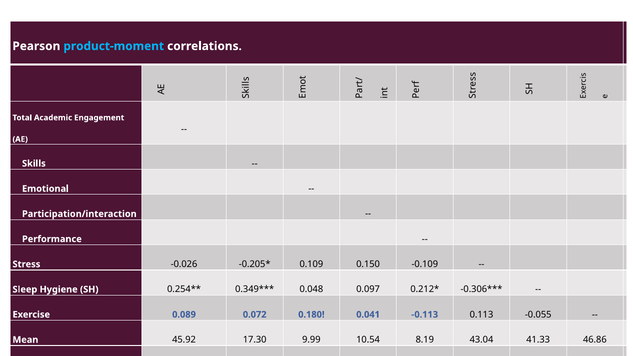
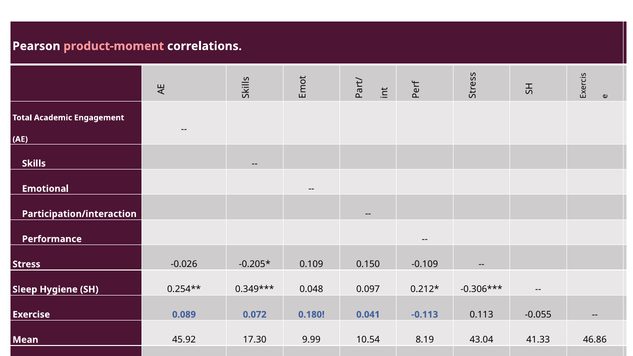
product-moment colour: light blue -> pink (114, 46)
